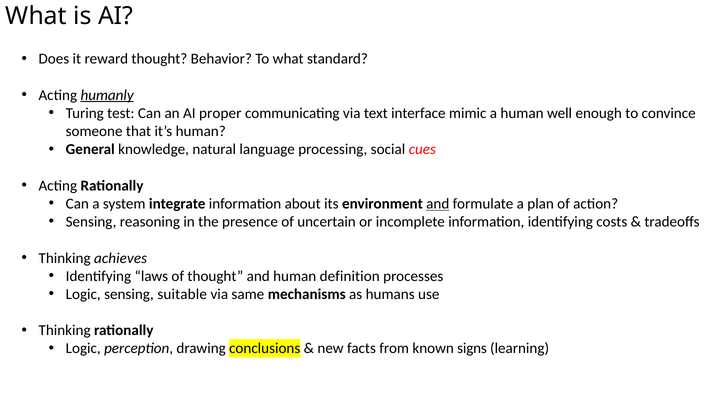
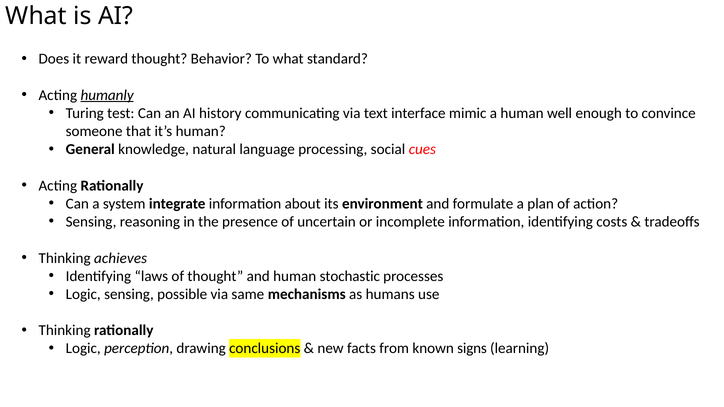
proper: proper -> history (220, 113)
and underline: present -> none (438, 204)
definition: definition -> stochastic (350, 276)
suitable: suitable -> possible (182, 294)
